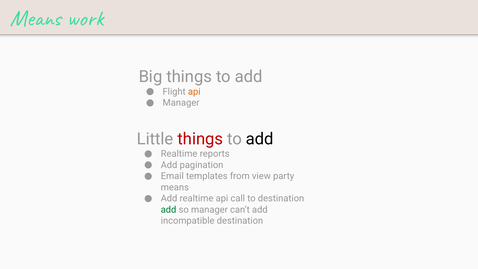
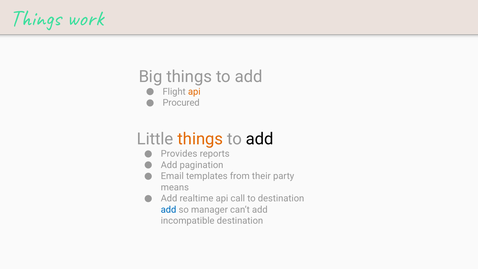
Means: Means -> Things (36, 18)
Manager: Manager -> Procured (181, 103)
things colour: red -> orange (200, 139)
Realtime: Realtime -> Provides (179, 154)
view: view -> their (261, 176)
add colour: green -> blue (169, 210)
